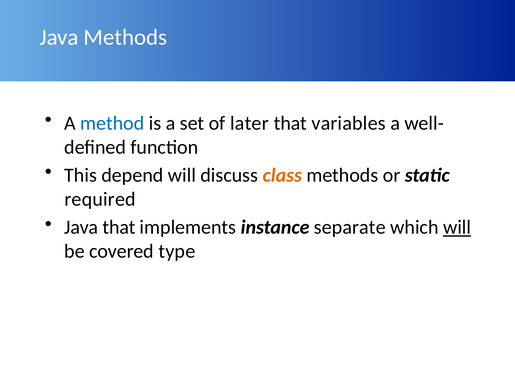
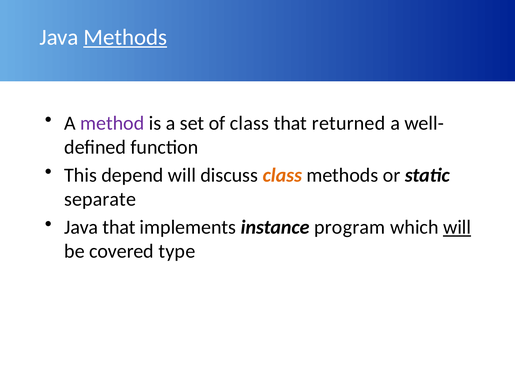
Methods underline: none -> present (125, 37)
method colour: blue -> purple (112, 123)
of later: later -> class (249, 123)
variables: variables -> returned (349, 123)
required: required -> separate (100, 199)
separate: separate -> program (350, 227)
